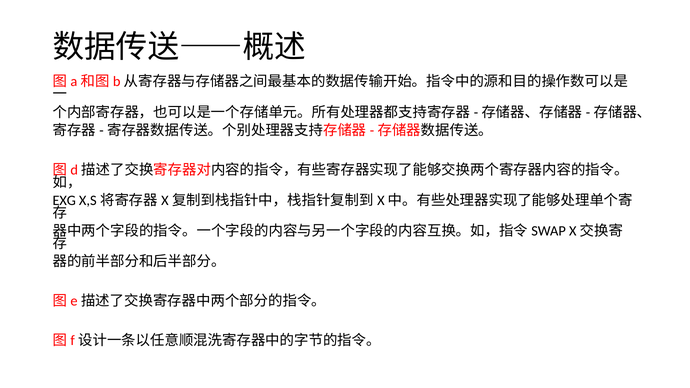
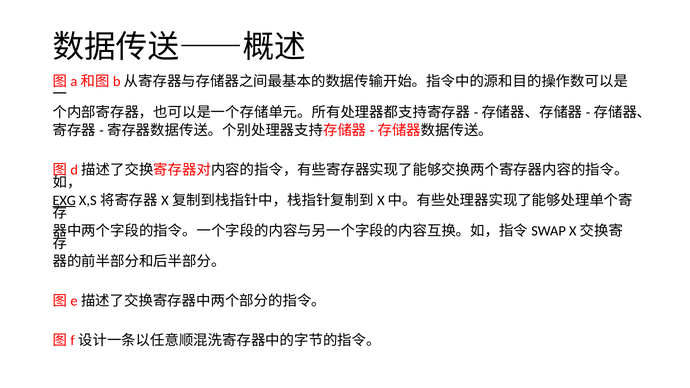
EXG underline: none -> present (64, 201)
